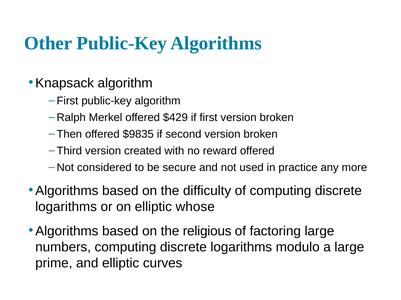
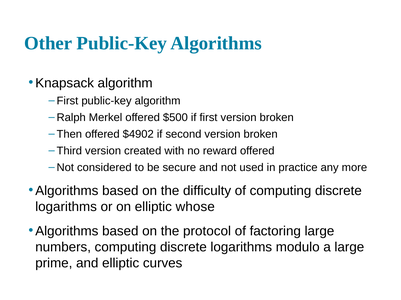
$429: $429 -> $500 (175, 118)
$9835: $9835 -> $4902 (138, 134)
religious: religious -> protocol (207, 232)
